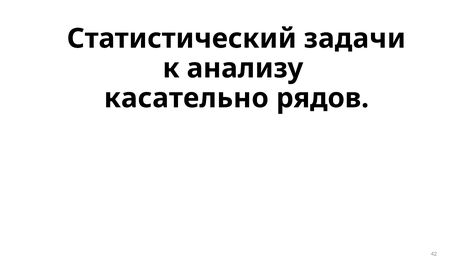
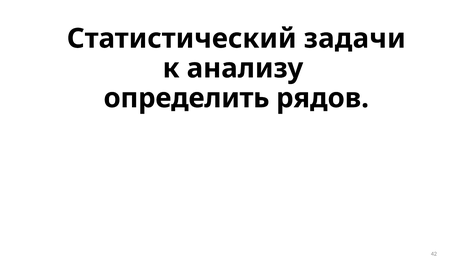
касательно: касательно -> определить (187, 98)
